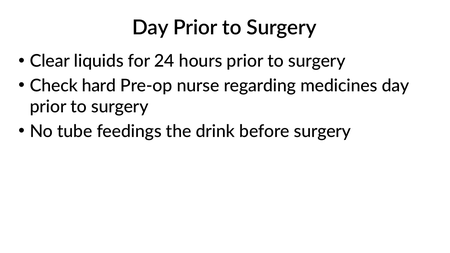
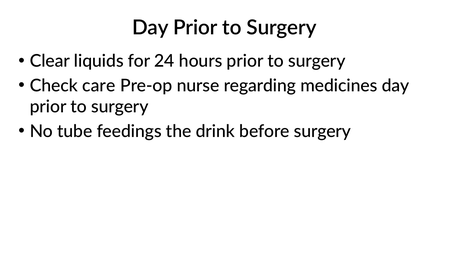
hard: hard -> care (99, 86)
